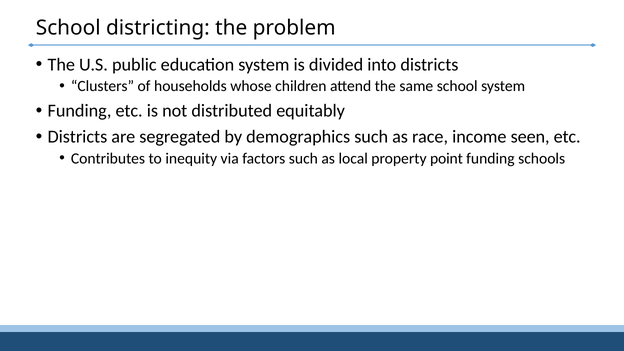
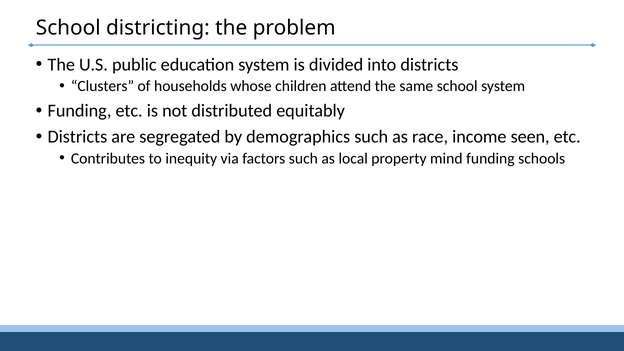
point: point -> mind (446, 158)
